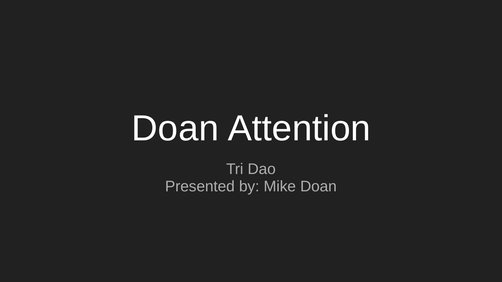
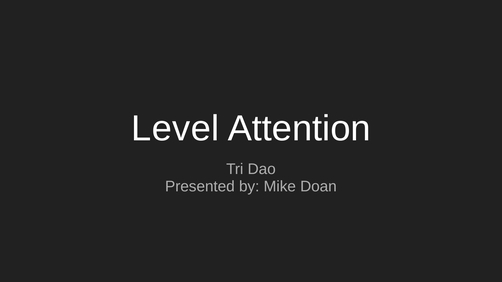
Doan: Doan -> Level (175, 129)
